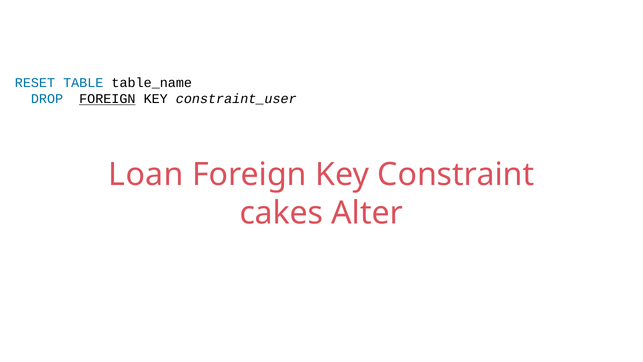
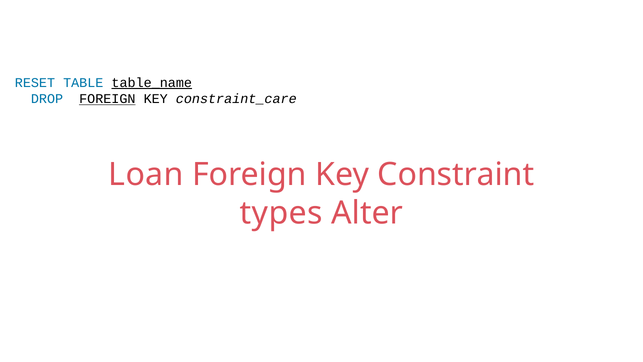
table_name underline: none -> present (152, 83)
constraint_user: constraint_user -> constraint_care (236, 99)
cakes: cakes -> types (281, 213)
